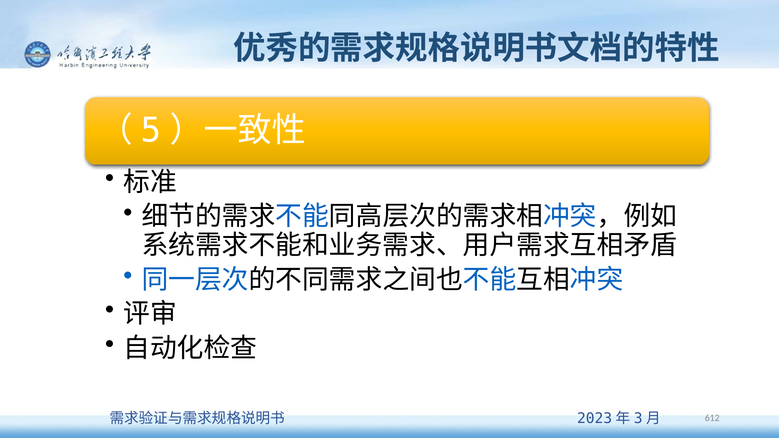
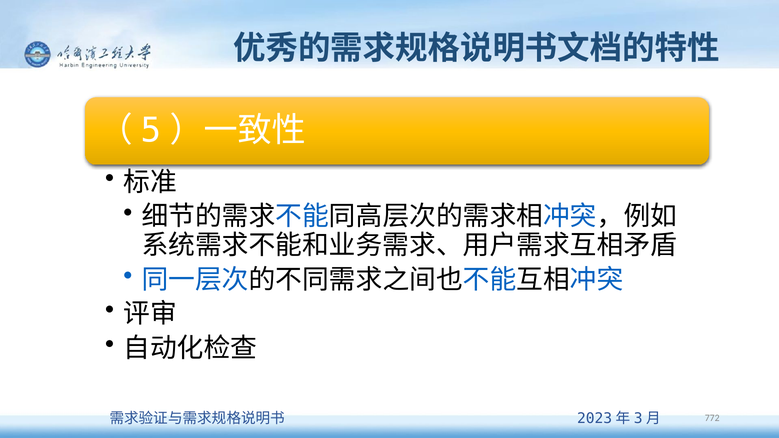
612: 612 -> 772 (712, 418)
